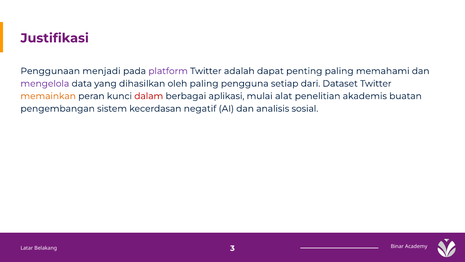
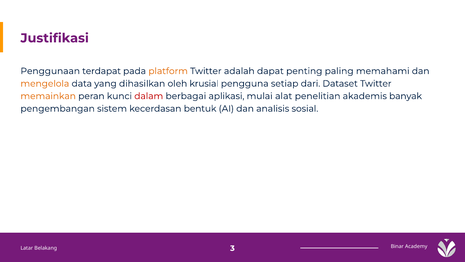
menjadi: menjadi -> terdapat (102, 71)
platform colour: purple -> orange (168, 71)
mengelola colour: purple -> orange (45, 83)
oleh paling: paling -> krusial (204, 83)
buatan: buatan -> banyak (406, 96)
negatif: negatif -> bentuk (200, 108)
